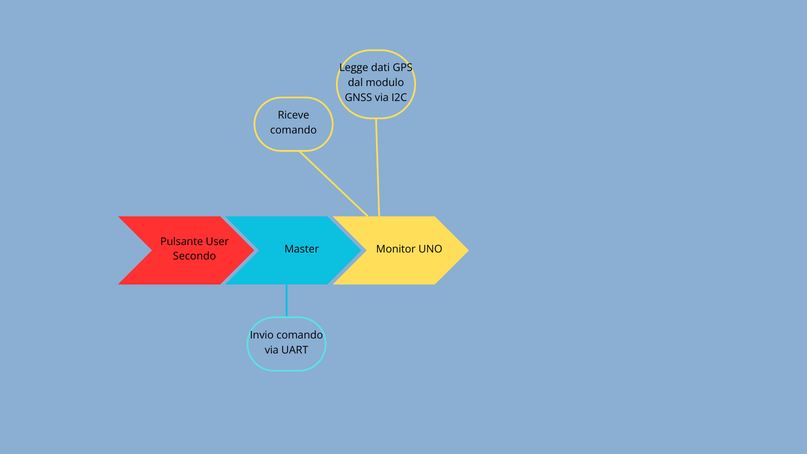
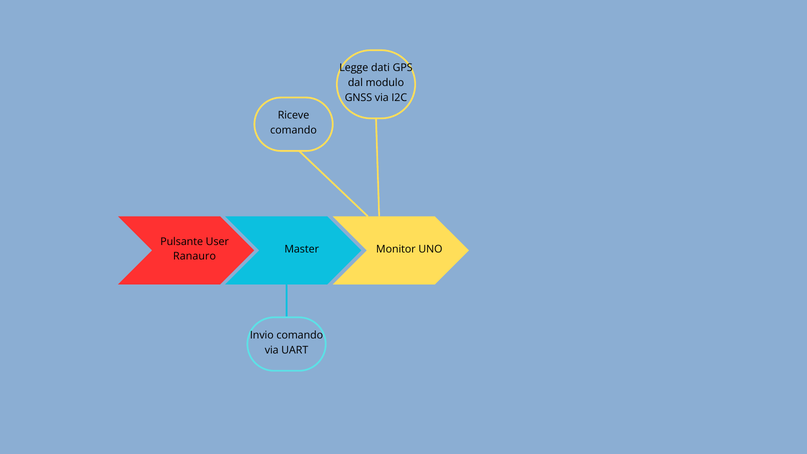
Secondo: Secondo -> Ranauro (195, 256)
